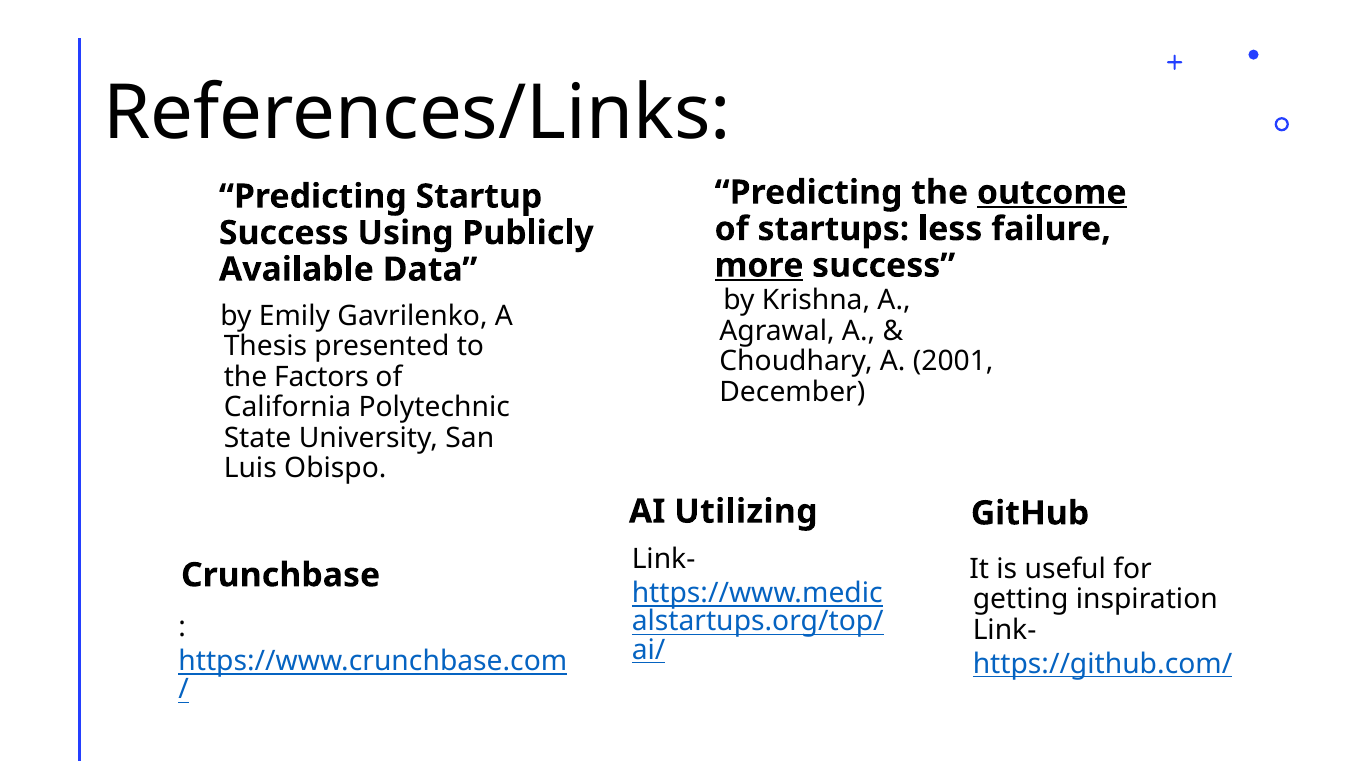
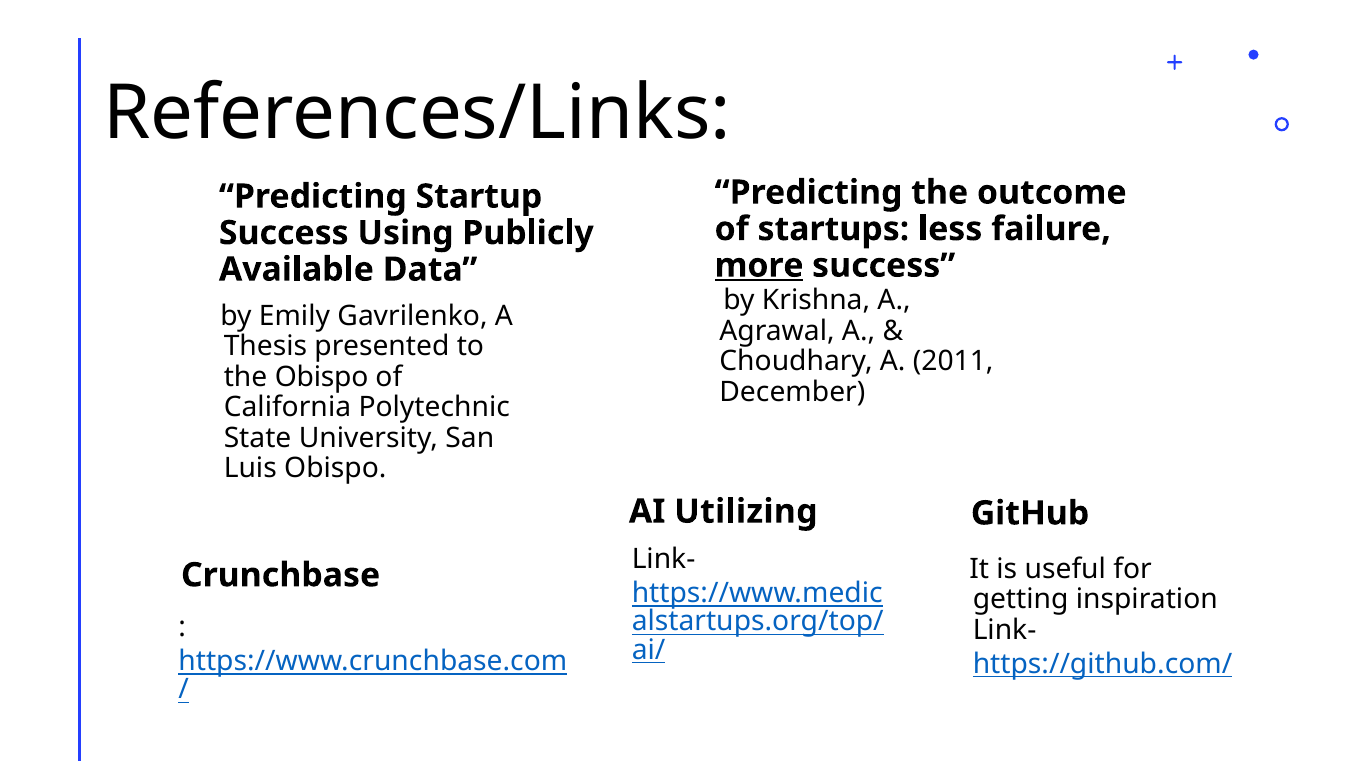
outcome underline: present -> none (1052, 193)
2001: 2001 -> 2011 (953, 362)
the Factors: Factors -> Obispo (322, 377)
